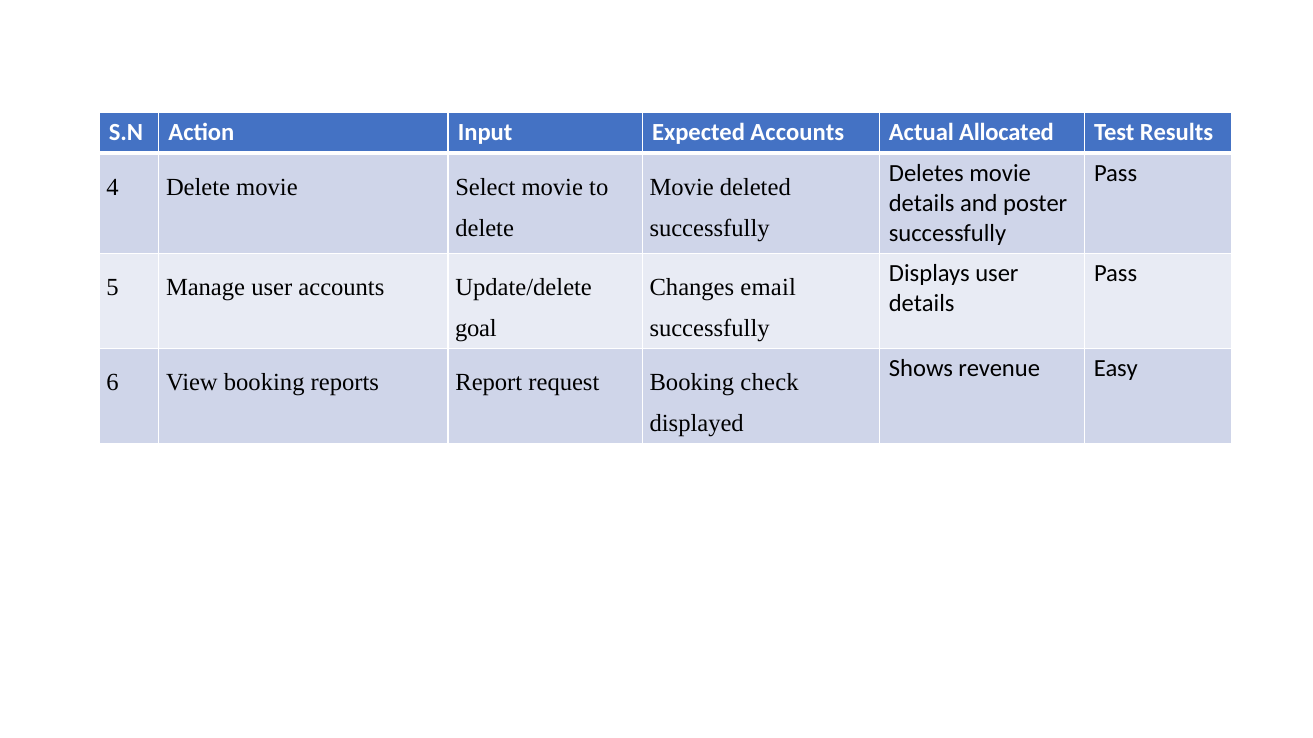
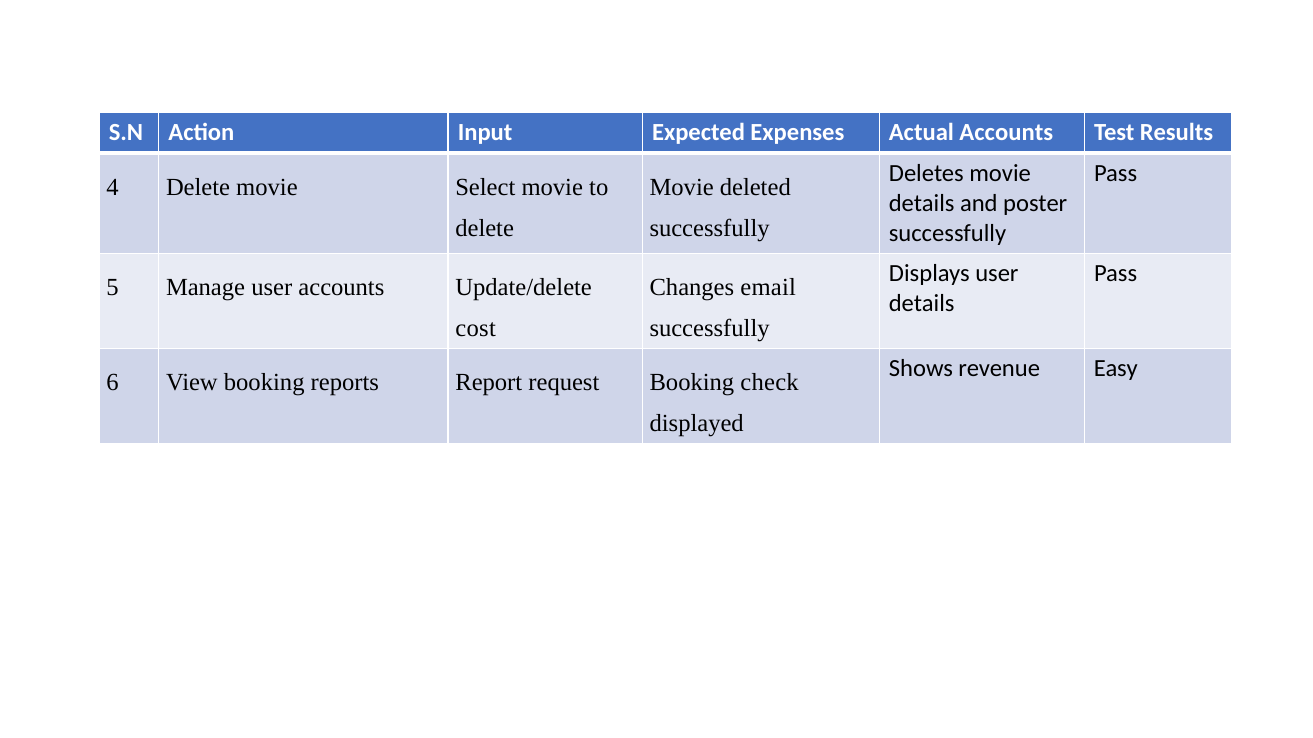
Expected Accounts: Accounts -> Expenses (797, 133)
Actual Allocated: Allocated -> Accounts (1006, 133)
goal: goal -> cost (476, 329)
